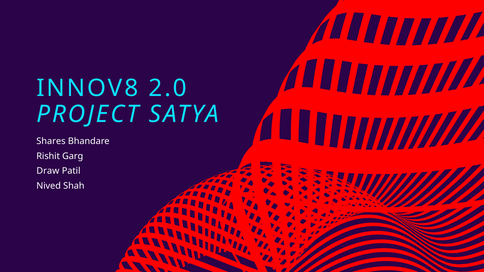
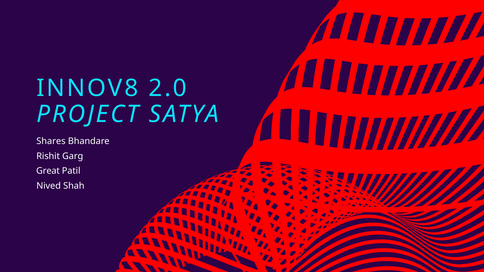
Draw: Draw -> Great (48, 171)
